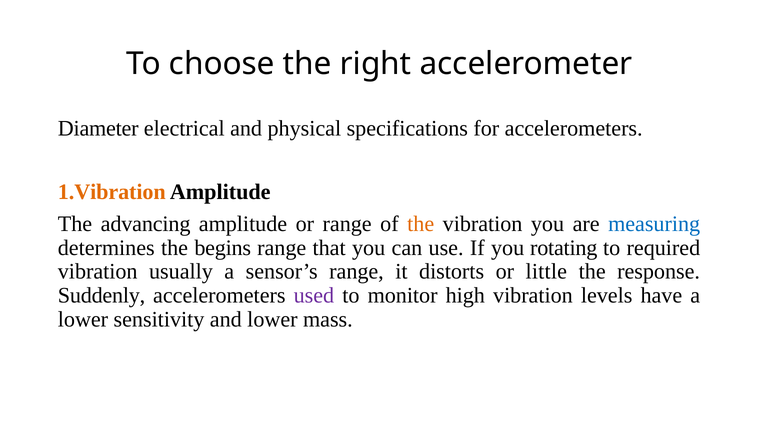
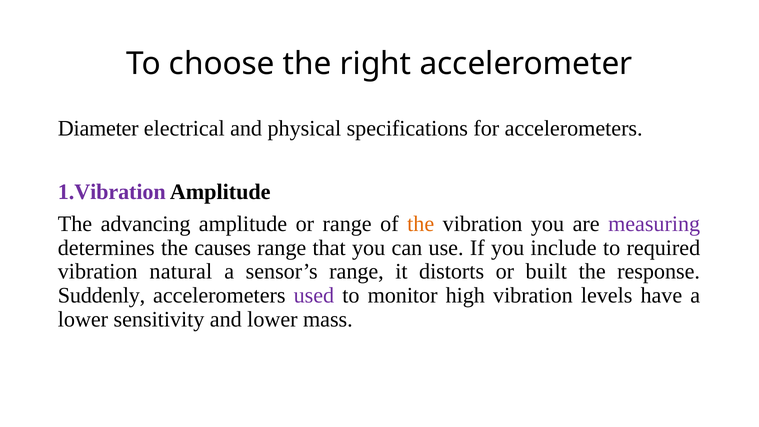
1.Vibration colour: orange -> purple (112, 192)
measuring colour: blue -> purple (654, 224)
begins: begins -> causes (223, 248)
rotating: rotating -> include (564, 248)
usually: usually -> natural (181, 272)
little: little -> built (546, 272)
